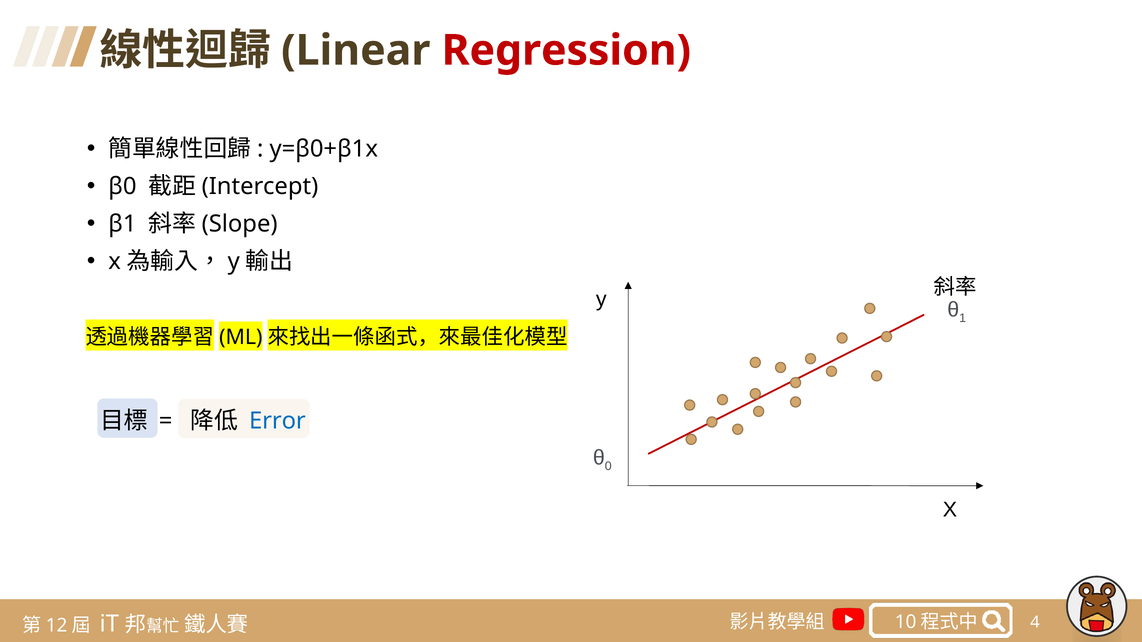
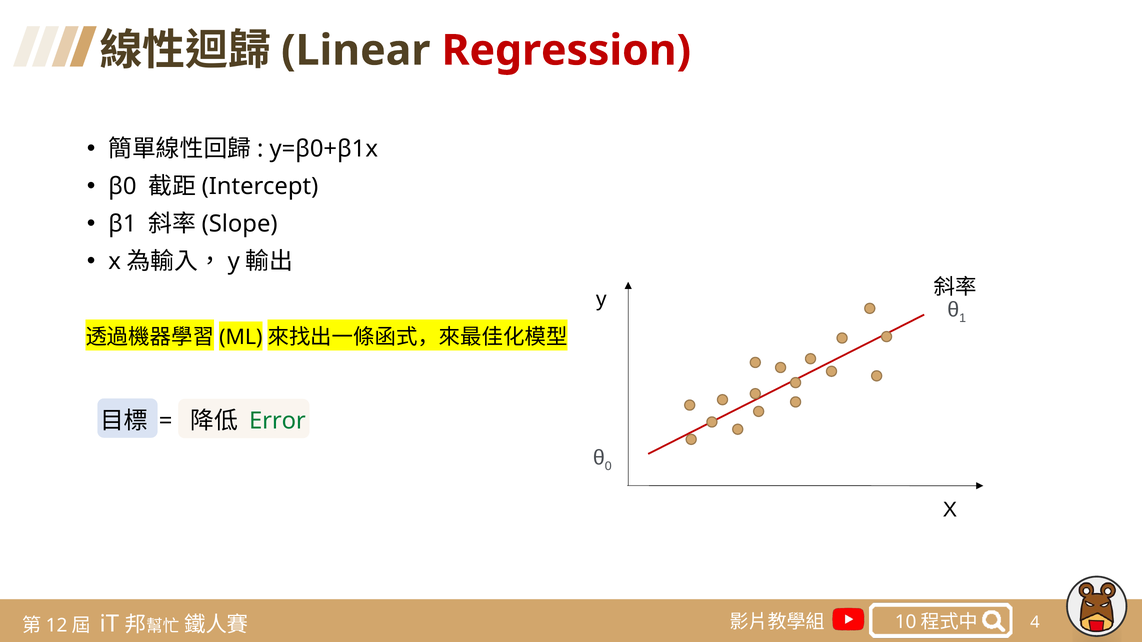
Error colour: blue -> green (277, 421)
